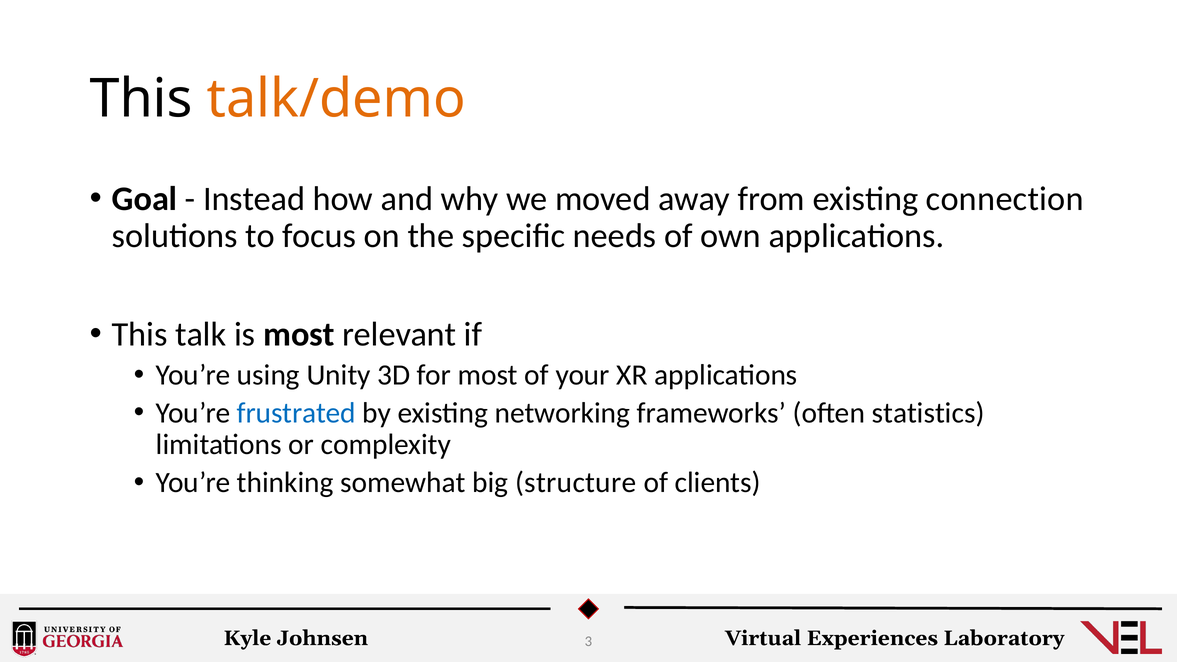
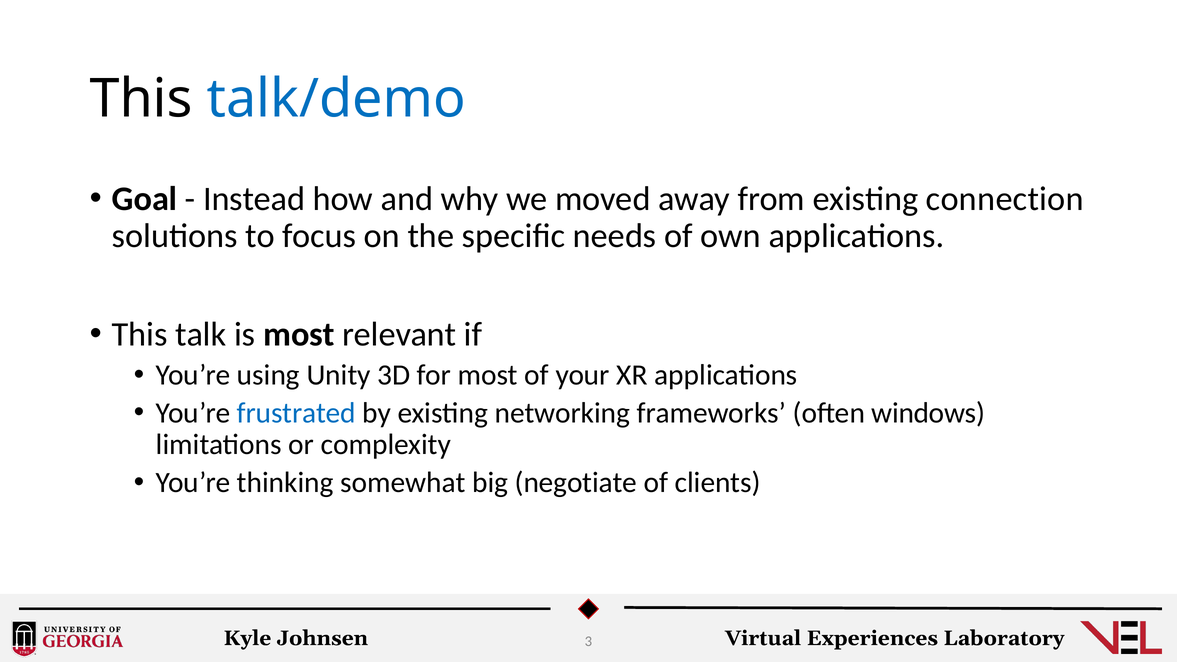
talk/demo colour: orange -> blue (336, 99)
statistics: statistics -> windows (928, 413)
structure: structure -> negotiate (576, 483)
